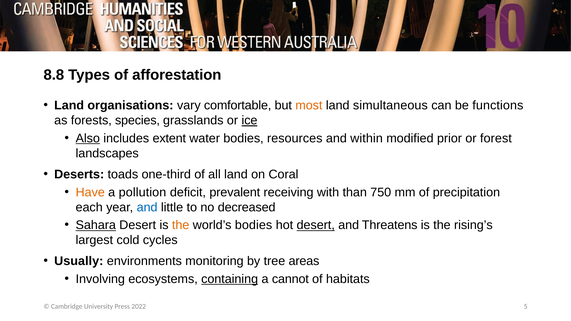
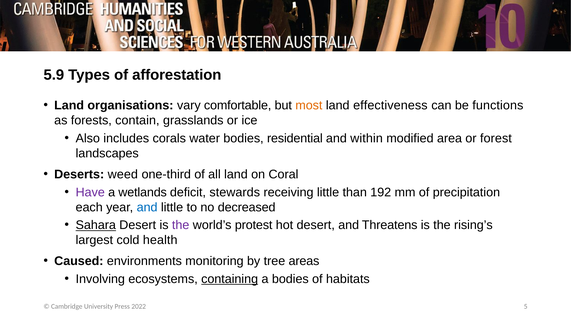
8.8: 8.8 -> 5.9 (54, 75)
simultaneous: simultaneous -> effectiveness (390, 106)
species: species -> contain (137, 121)
ice underline: present -> none (249, 121)
Also underline: present -> none (88, 138)
extent: extent -> corals (169, 138)
resources: resources -> residential (295, 138)
prior: prior -> area (450, 138)
toads: toads -> weed (123, 174)
Have colour: orange -> purple (90, 192)
pollution: pollution -> wetlands (143, 192)
prevalent: prevalent -> stewards (235, 192)
receiving with: with -> little (328, 192)
750: 750 -> 192 (381, 192)
the colour: orange -> purple (181, 225)
world’s bodies: bodies -> protest (254, 225)
desert underline: present -> none (316, 225)
cycles: cycles -> health (160, 240)
Usually: Usually -> Caused (79, 261)
a cannot: cannot -> bodies (290, 279)
